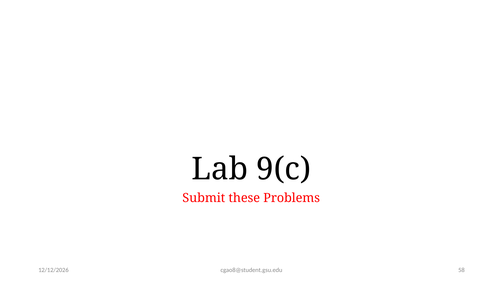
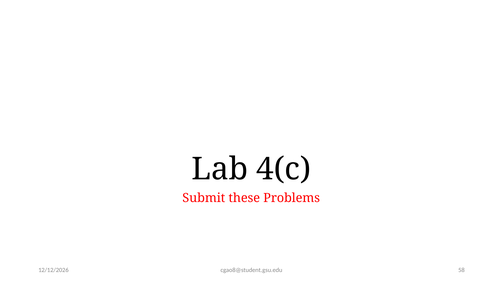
9(c: 9(c -> 4(c (284, 169)
